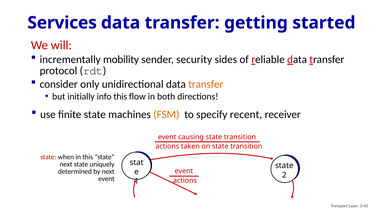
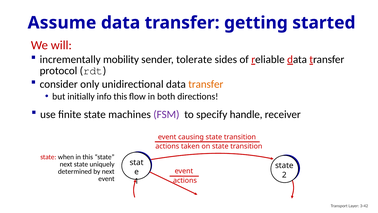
Services: Services -> Assume (62, 23)
security: security -> tolerate (194, 59)
FSM colour: orange -> purple (166, 114)
recent: recent -> handle (246, 114)
